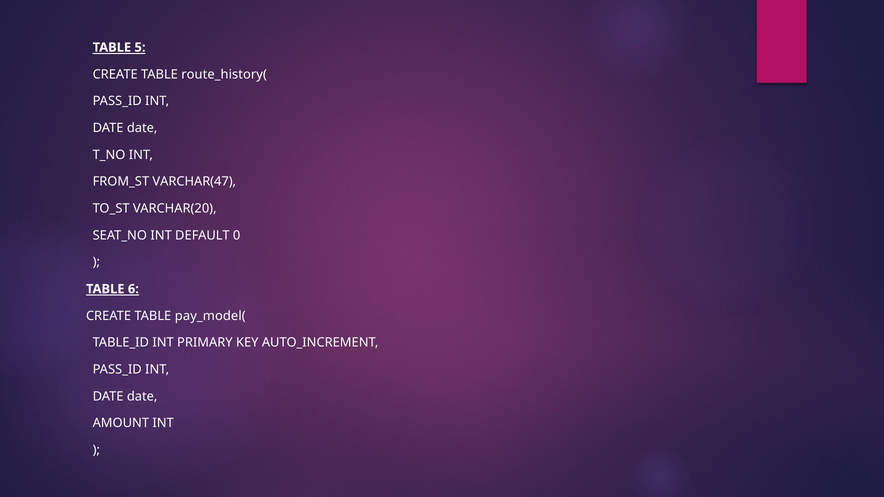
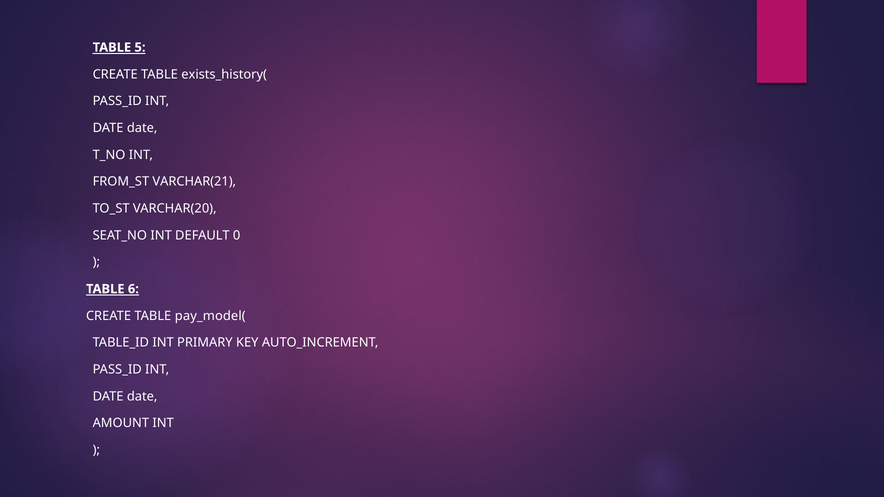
route_history(: route_history( -> exists_history( (224, 74)
VARCHAR(47: VARCHAR(47 -> VARCHAR(21 (194, 182)
